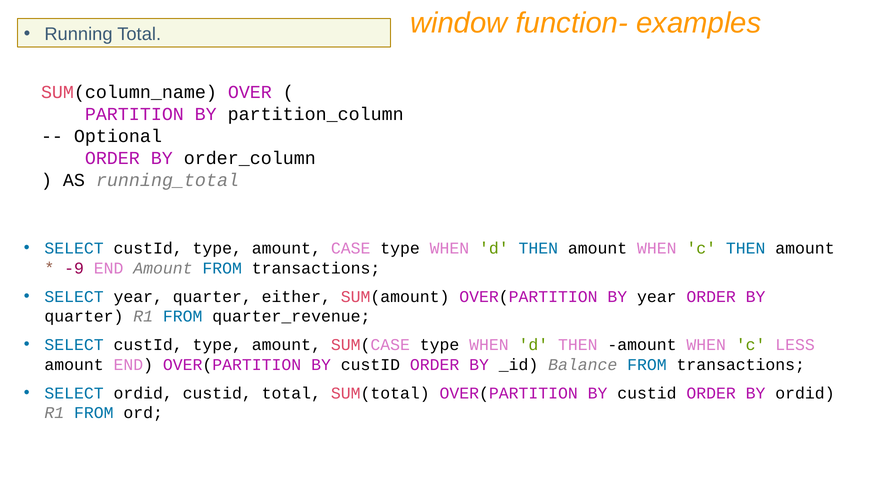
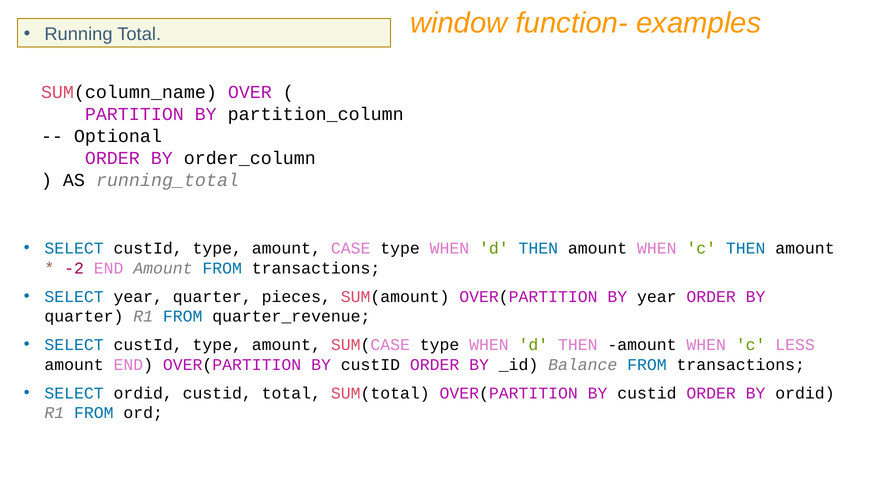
-9: -9 -> -2 (74, 268)
either: either -> pieces (296, 297)
